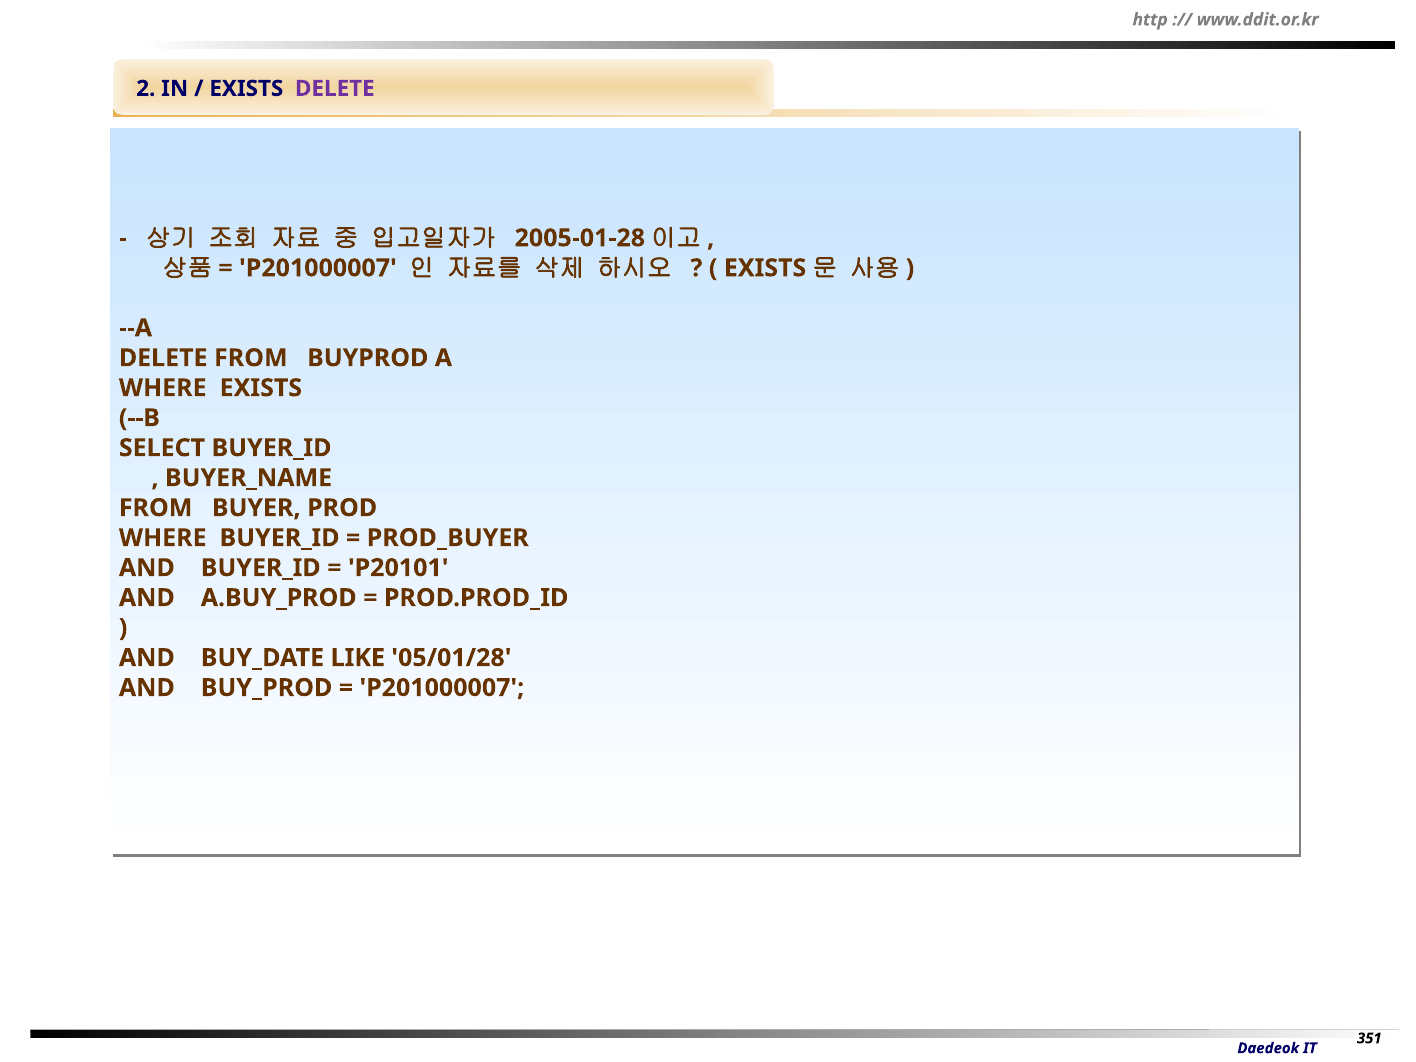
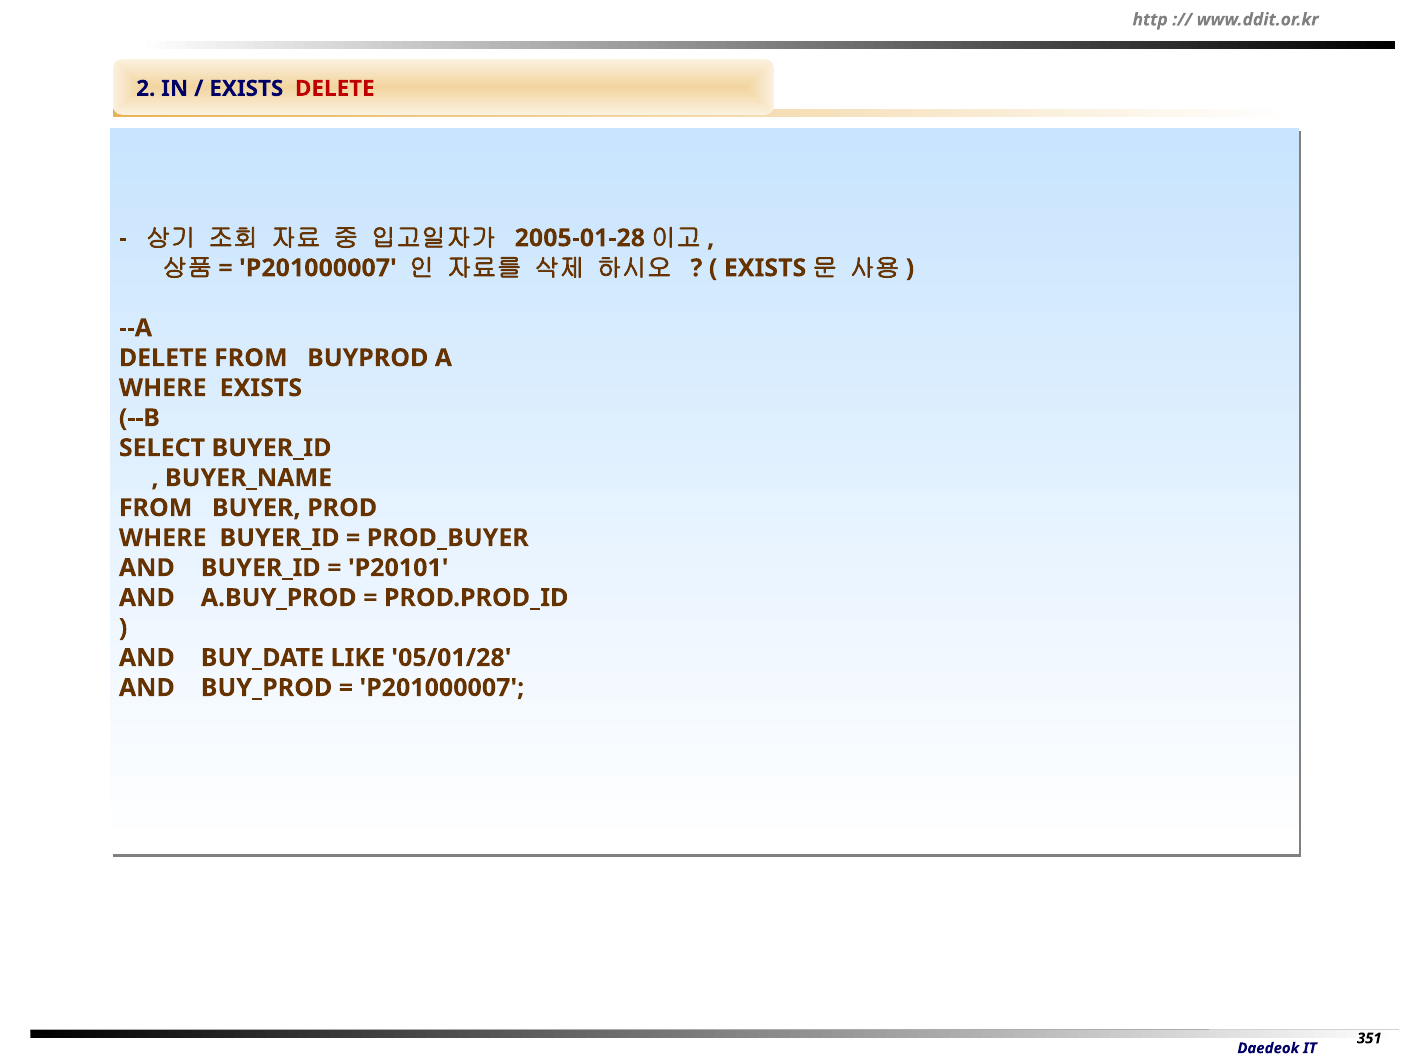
DELETE colour: purple -> red (335, 89)
